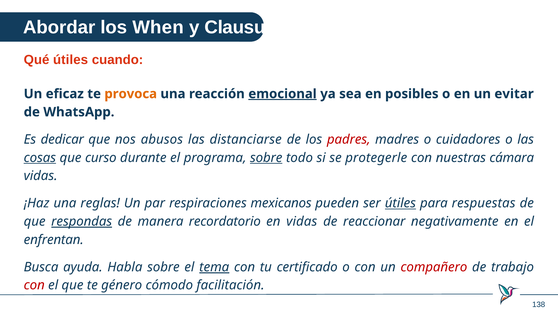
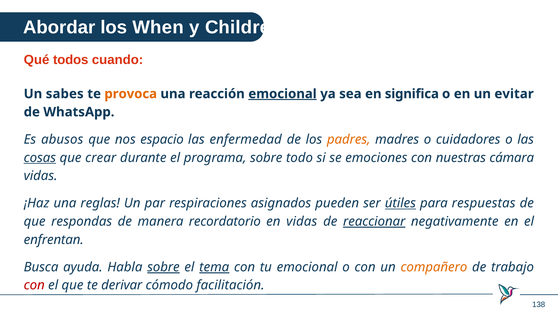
Clausura: Clausura -> Children (243, 27)
Qué útiles: útiles -> todos (71, 60)
eficaz: eficaz -> sabes (65, 94)
posibles: posibles -> significa (412, 94)
dedicar: dedicar -> abusos (62, 139)
abusos: abusos -> espacio (162, 139)
distanciarse: distanciarse -> enfermedad (246, 139)
padres colour: red -> orange (349, 139)
curso: curso -> crear (101, 158)
sobre underline: present -> none (266, 158)
protegerle: protegerle -> emociones (376, 158)
mexicanos: mexicanos -> asignados (281, 203)
respondas underline: present -> none (82, 221)
reaccionar underline: none -> present (374, 221)
sobre underline: none -> present (163, 267)
tu certificado: certificado -> emocional (307, 267)
compañero colour: red -> orange (434, 267)
género: género -> derivar (122, 285)
